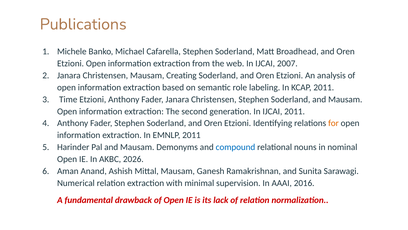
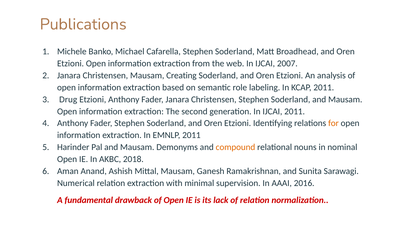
Time: Time -> Drug (68, 99)
compound colour: blue -> orange (235, 147)
2026: 2026 -> 2018 (133, 159)
